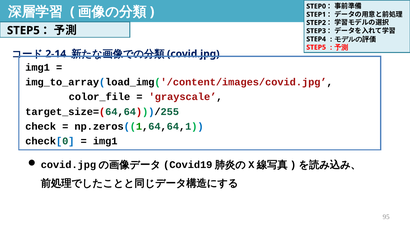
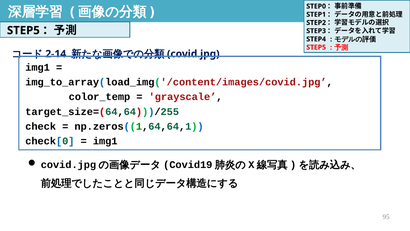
color_file: color_file -> color_temp (99, 97)
